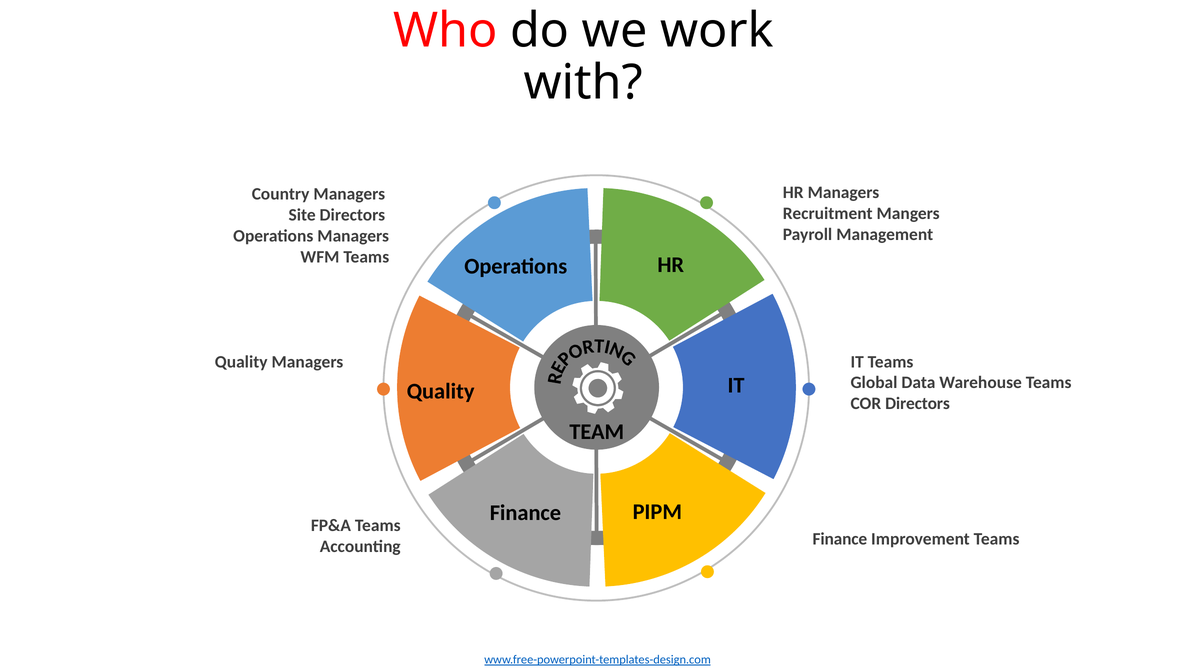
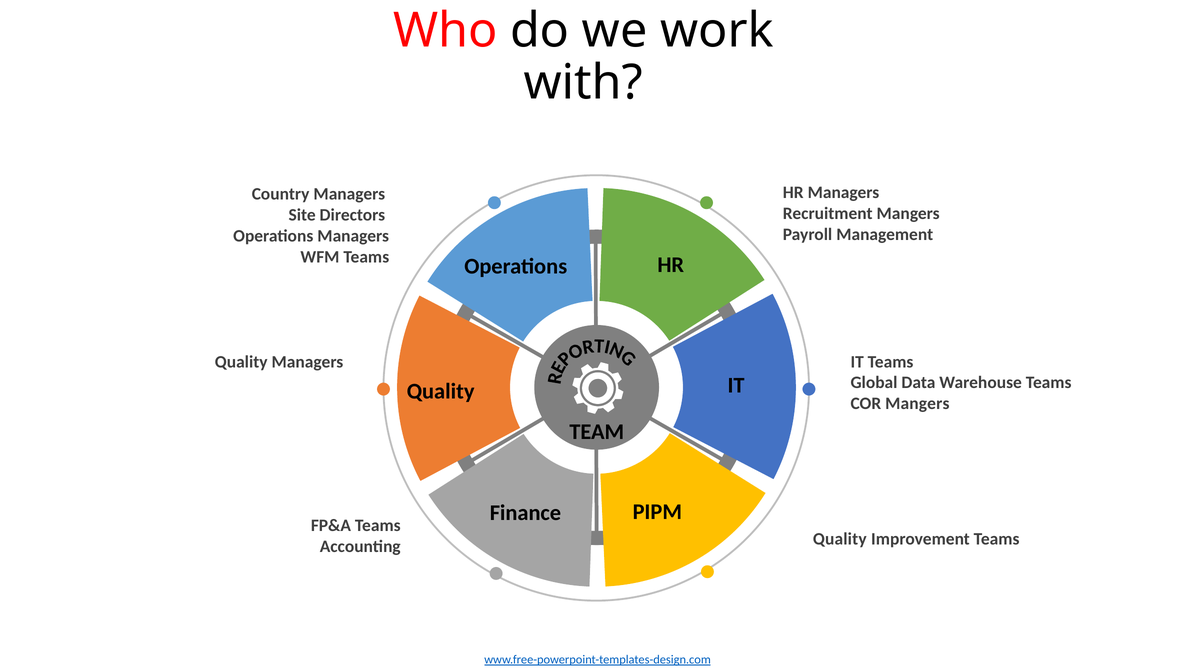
COR Directors: Directors -> Mangers (917, 404)
Accounting Finance: Finance -> Quality (840, 539)
